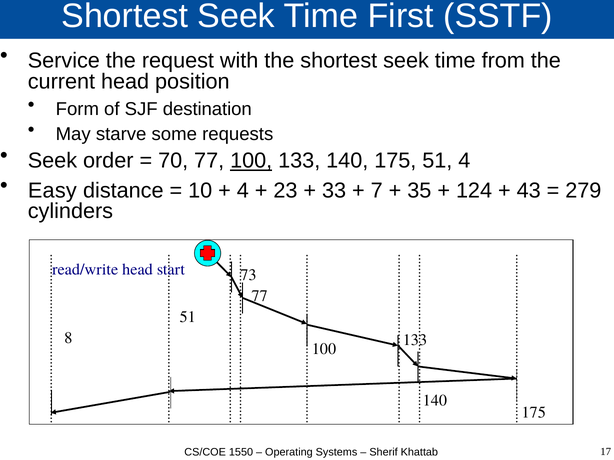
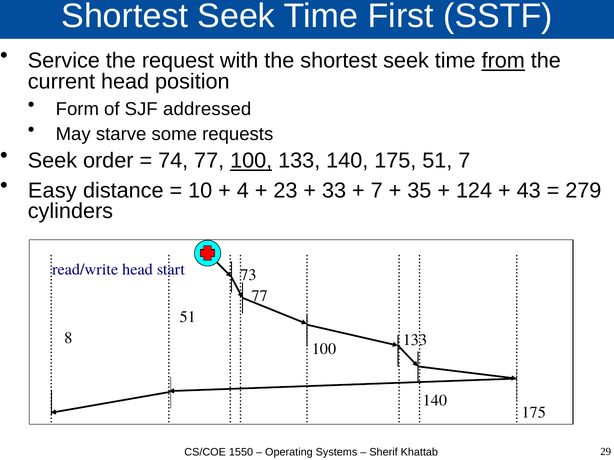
from underline: none -> present (503, 61)
destination: destination -> addressed (207, 109)
70: 70 -> 74 (173, 161)
51 4: 4 -> 7 (464, 161)
17: 17 -> 29 (606, 452)
